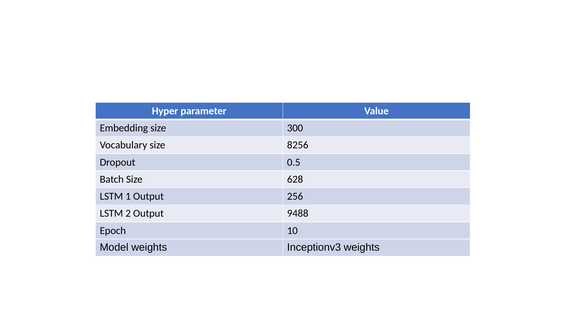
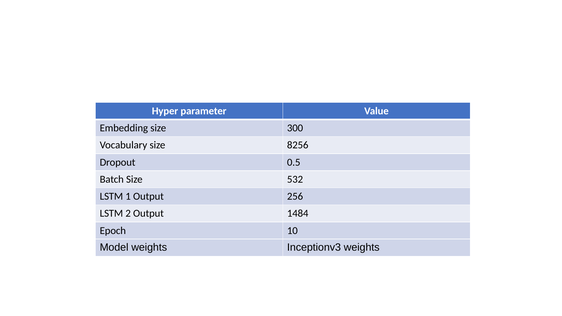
628: 628 -> 532 (295, 179)
9488: 9488 -> 1484 (298, 214)
